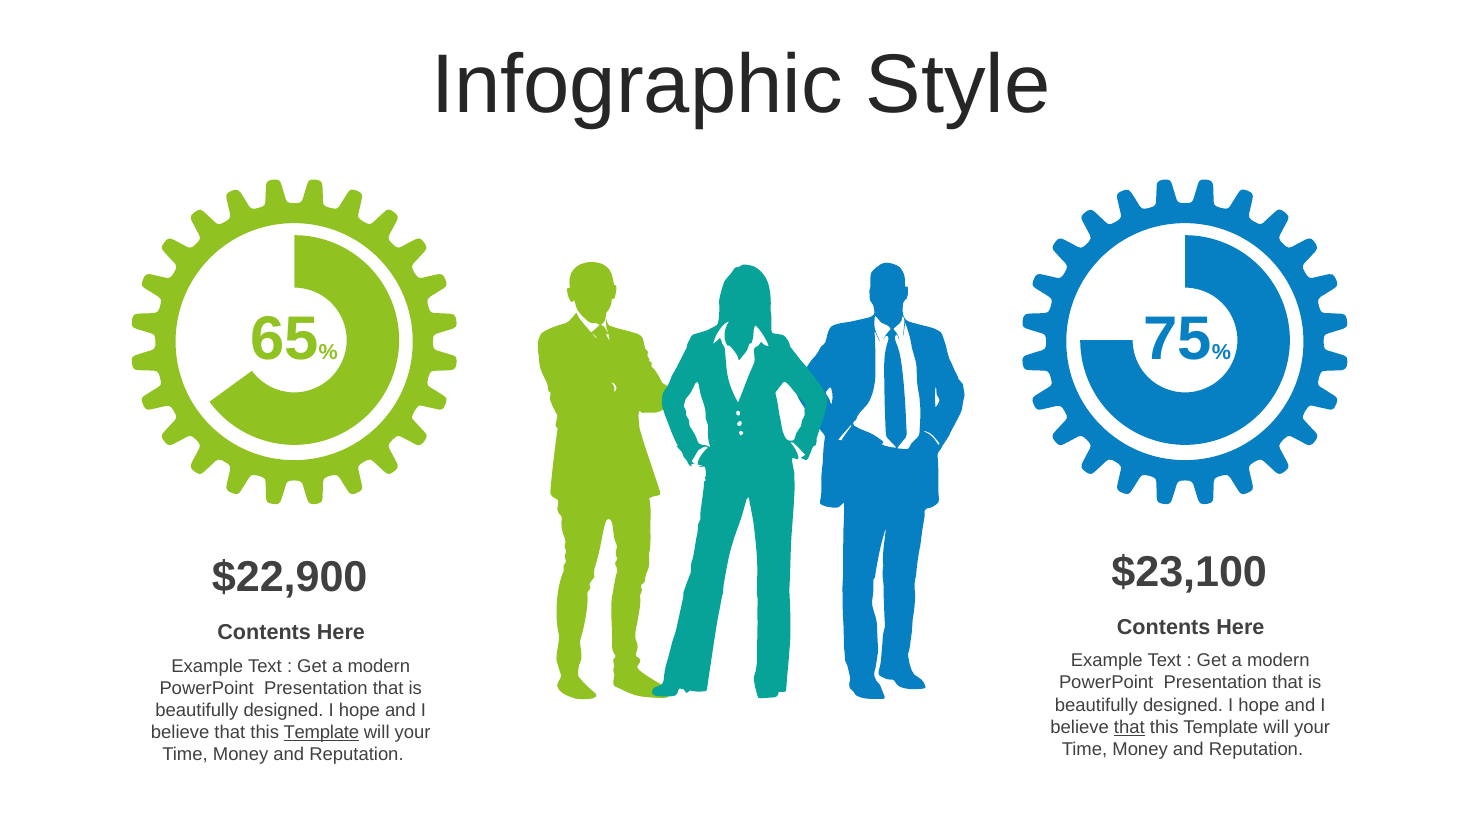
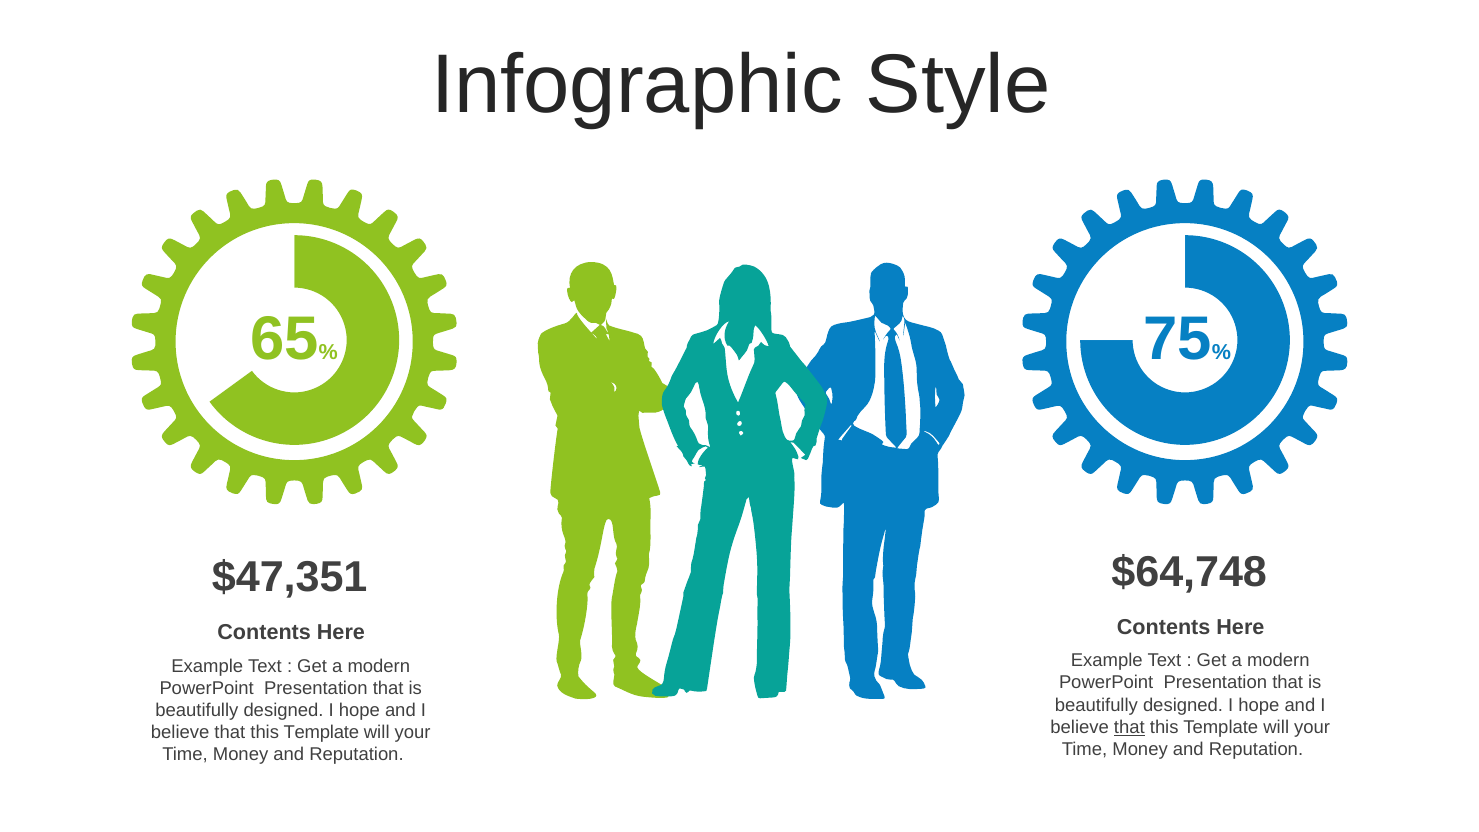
$23,100: $23,100 -> $64,748 (1189, 572)
$22,900: $22,900 -> $47,351 (290, 577)
Template underline: present -> none (321, 732)
